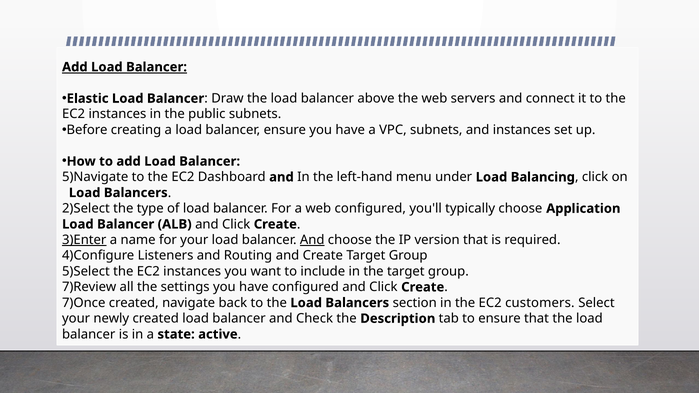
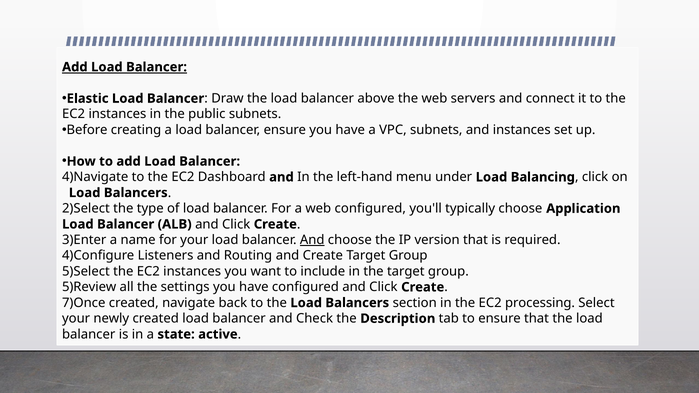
5)Navigate: 5)Navigate -> 4)Navigate (95, 177)
3)Enter underline: present -> none (84, 240)
7)Review: 7)Review -> 5)Review (89, 287)
customers: customers -> processing (540, 303)
